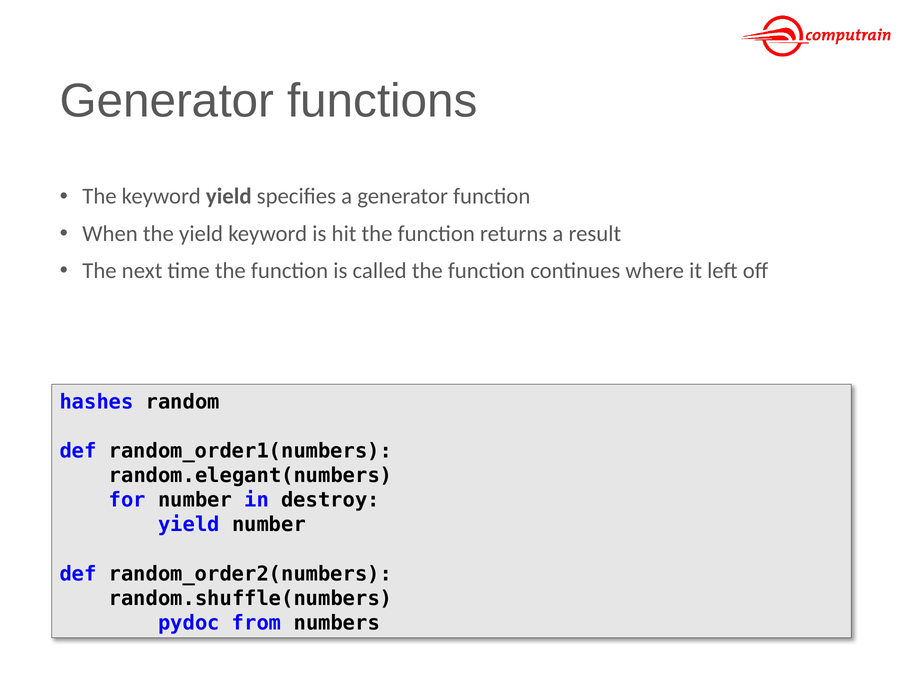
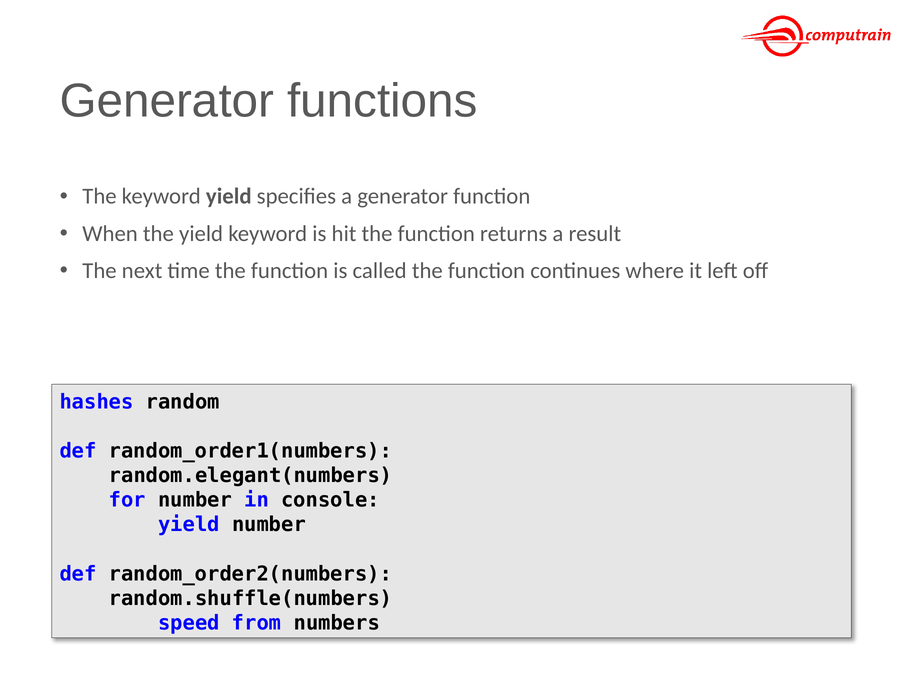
destroy: destroy -> console (330, 500)
pydoc: pydoc -> speed (189, 623)
